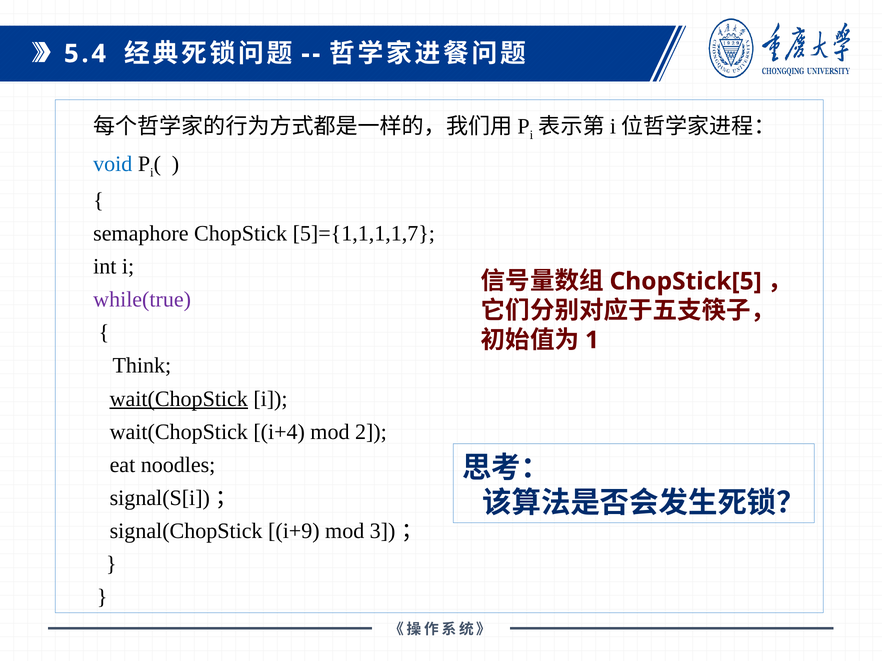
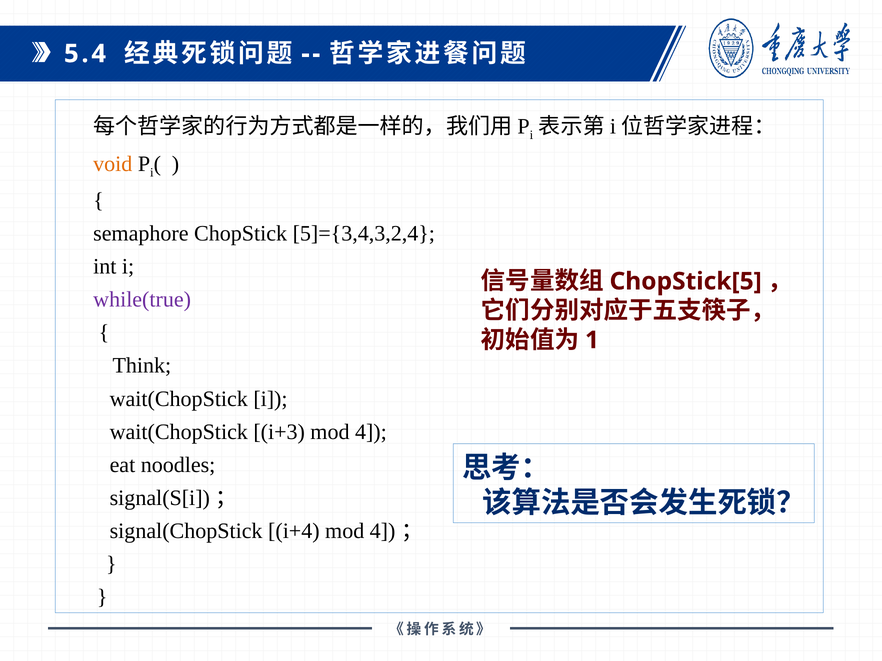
void colour: blue -> orange (113, 164)
5]={1,1,1,1,7: 5]={1,1,1,1,7 -> 5]={3,4,3,2,4 (364, 234)
wait(ChopStick underline: present -> none (179, 399)
i+4: i+4 -> i+3 (279, 432)
2: 2 -> 4 (371, 432)
i+9: i+9 -> i+4 (294, 531)
3: 3 -> 4 (383, 531)
